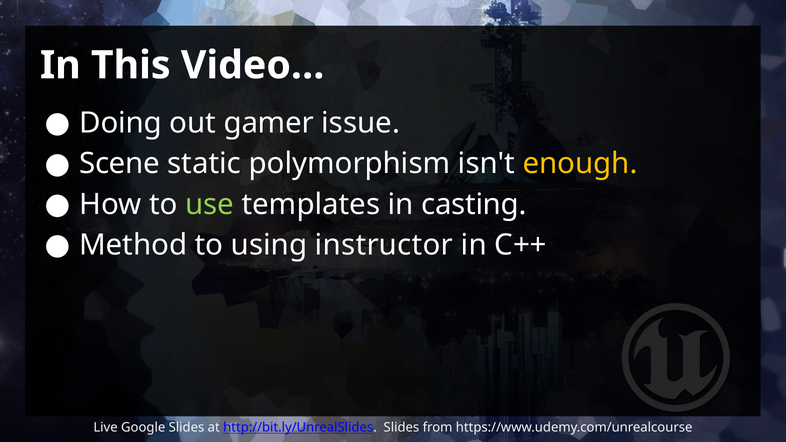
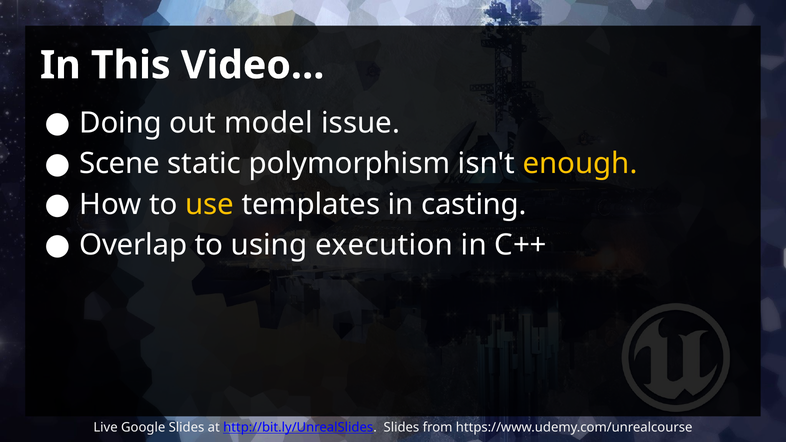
gamer: gamer -> model (268, 123)
use colour: light green -> yellow (210, 204)
Method: Method -> Overlap (133, 245)
instructor: instructor -> execution (384, 245)
